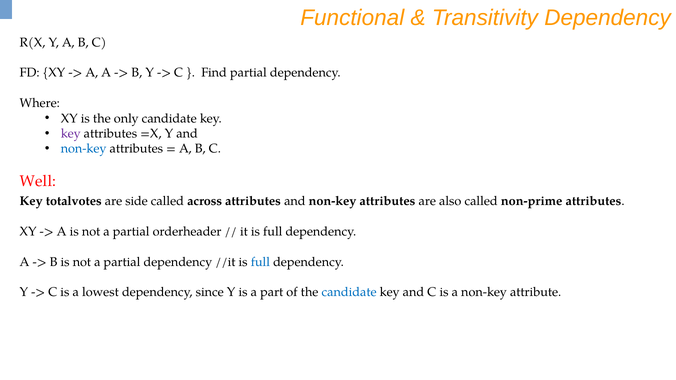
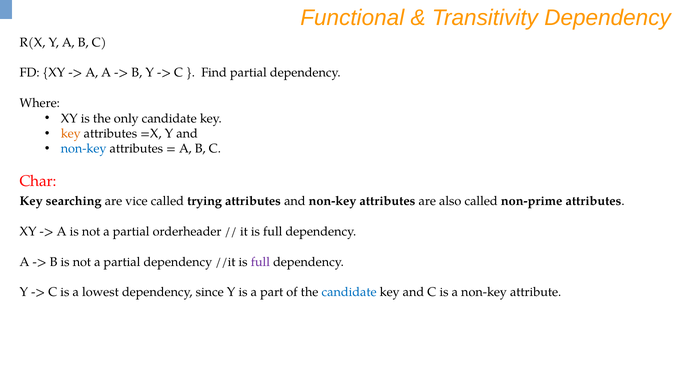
key colour: purple -> orange (71, 134)
Well: Well -> Char (38, 181)
totalvotes: totalvotes -> searching (74, 201)
side: side -> vice (137, 201)
across: across -> trying (205, 201)
full colour: blue -> purple (260, 262)
